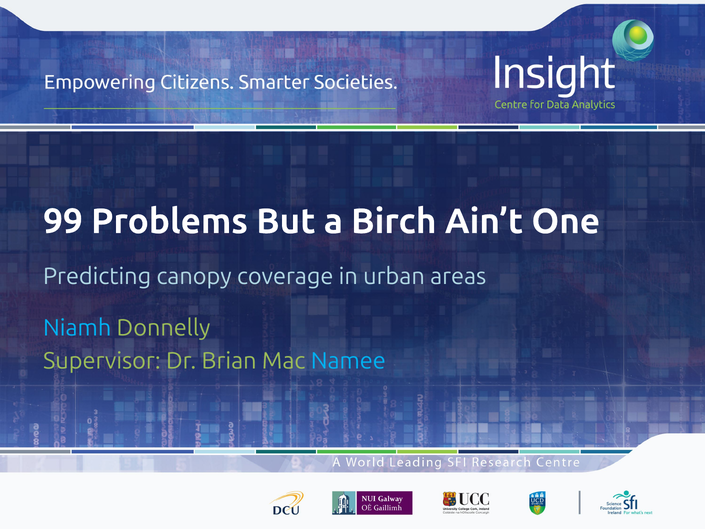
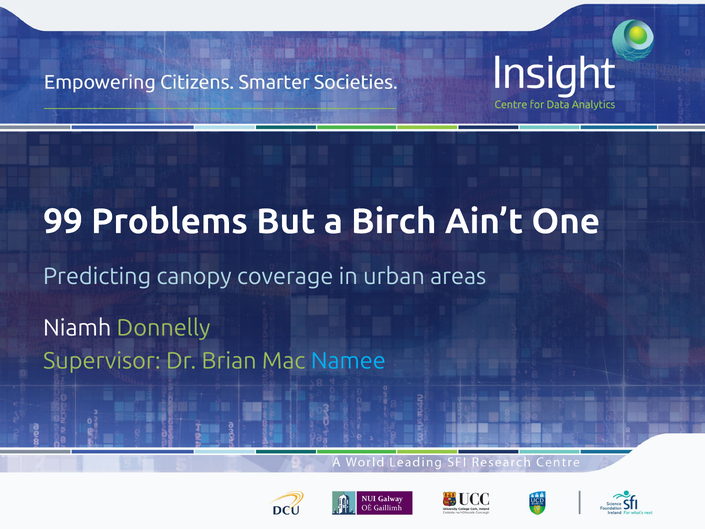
Niamh colour: light blue -> white (77, 328)
